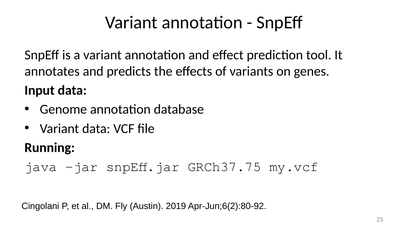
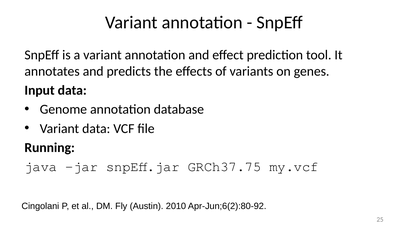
2019: 2019 -> 2010 (176, 206)
